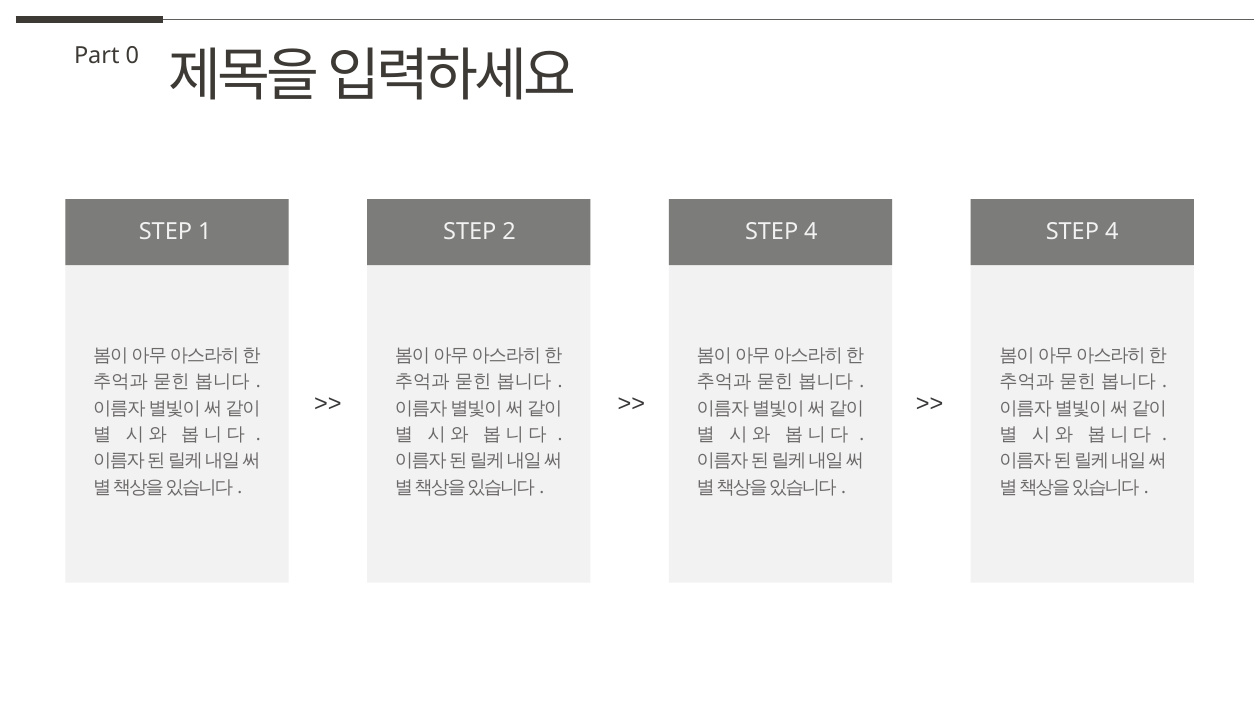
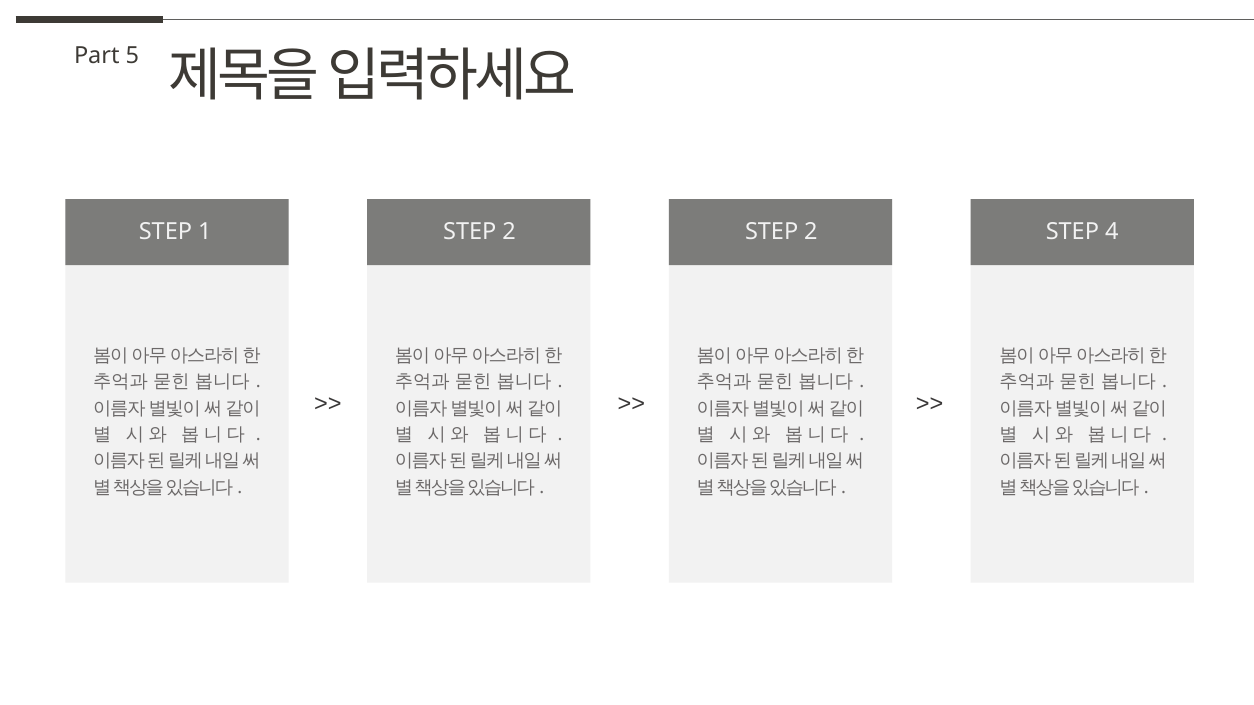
0: 0 -> 5 (132, 56)
2 STEP 4: 4 -> 2 (811, 232)
